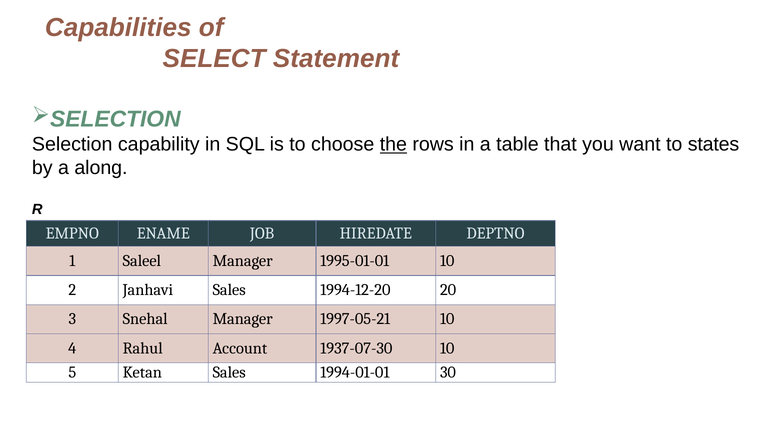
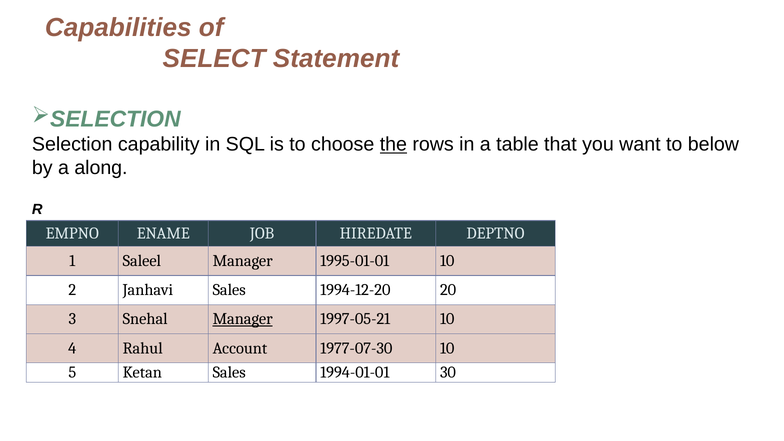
states: states -> below (713, 144)
Manager underline: none -> present (243, 319)
1937-07-30: 1937-07-30 -> 1977-07-30 (356, 348)
